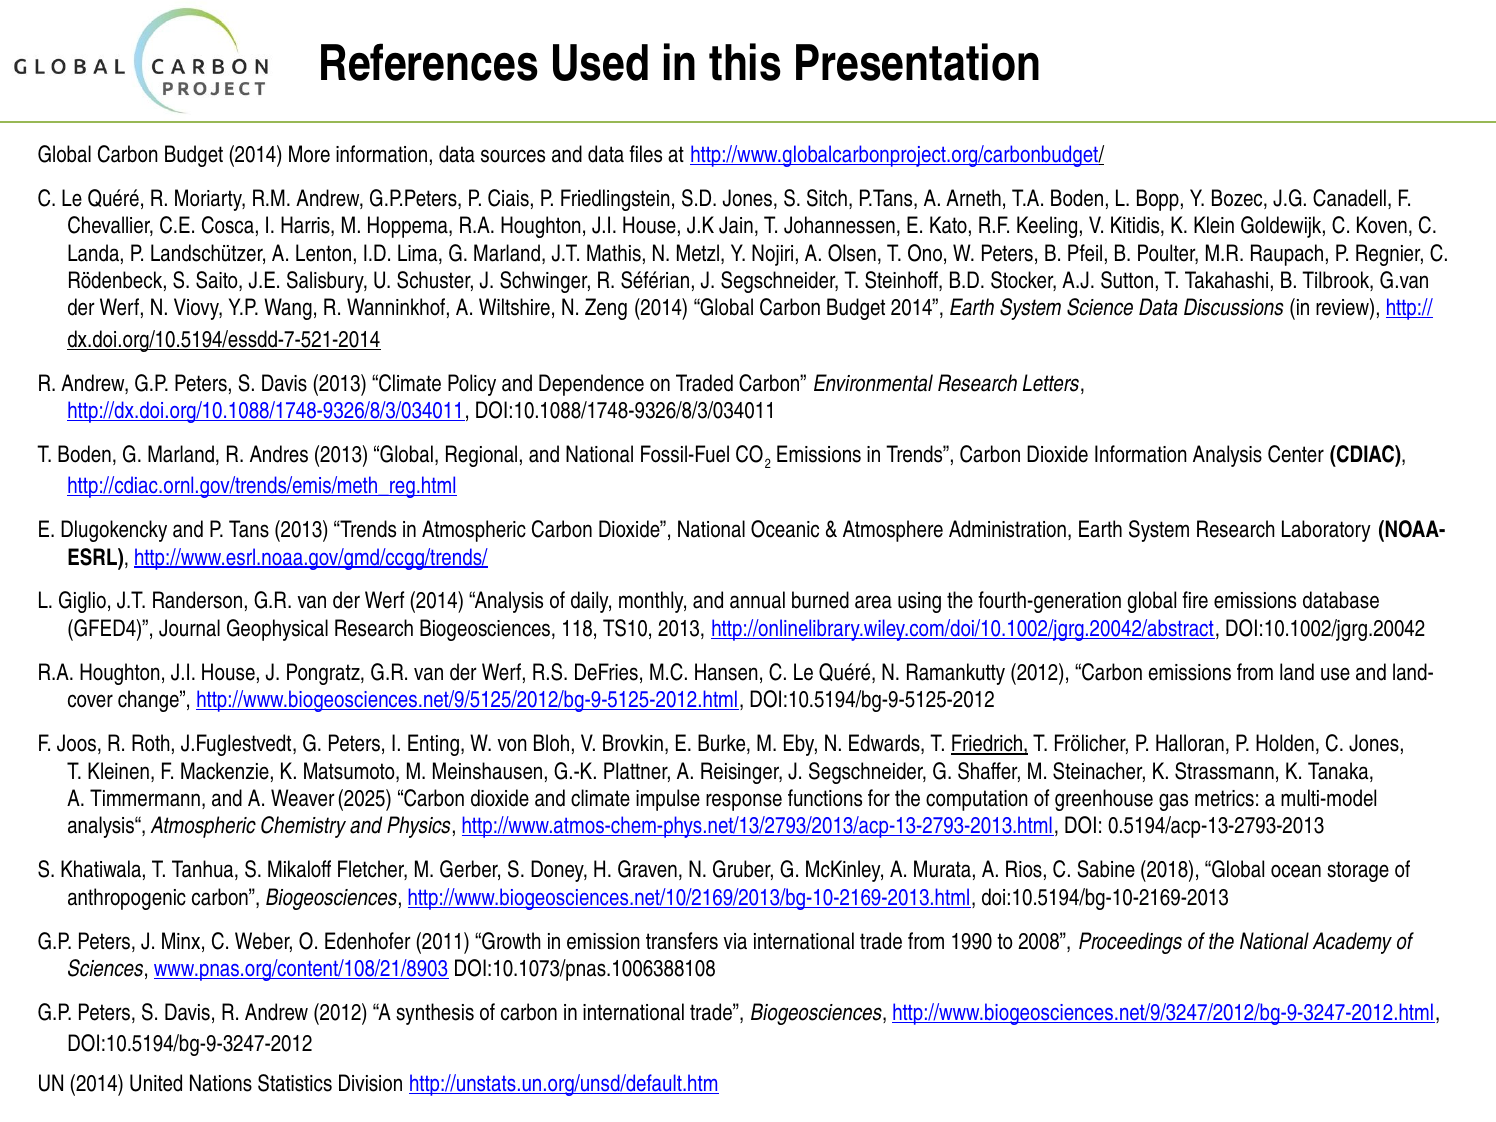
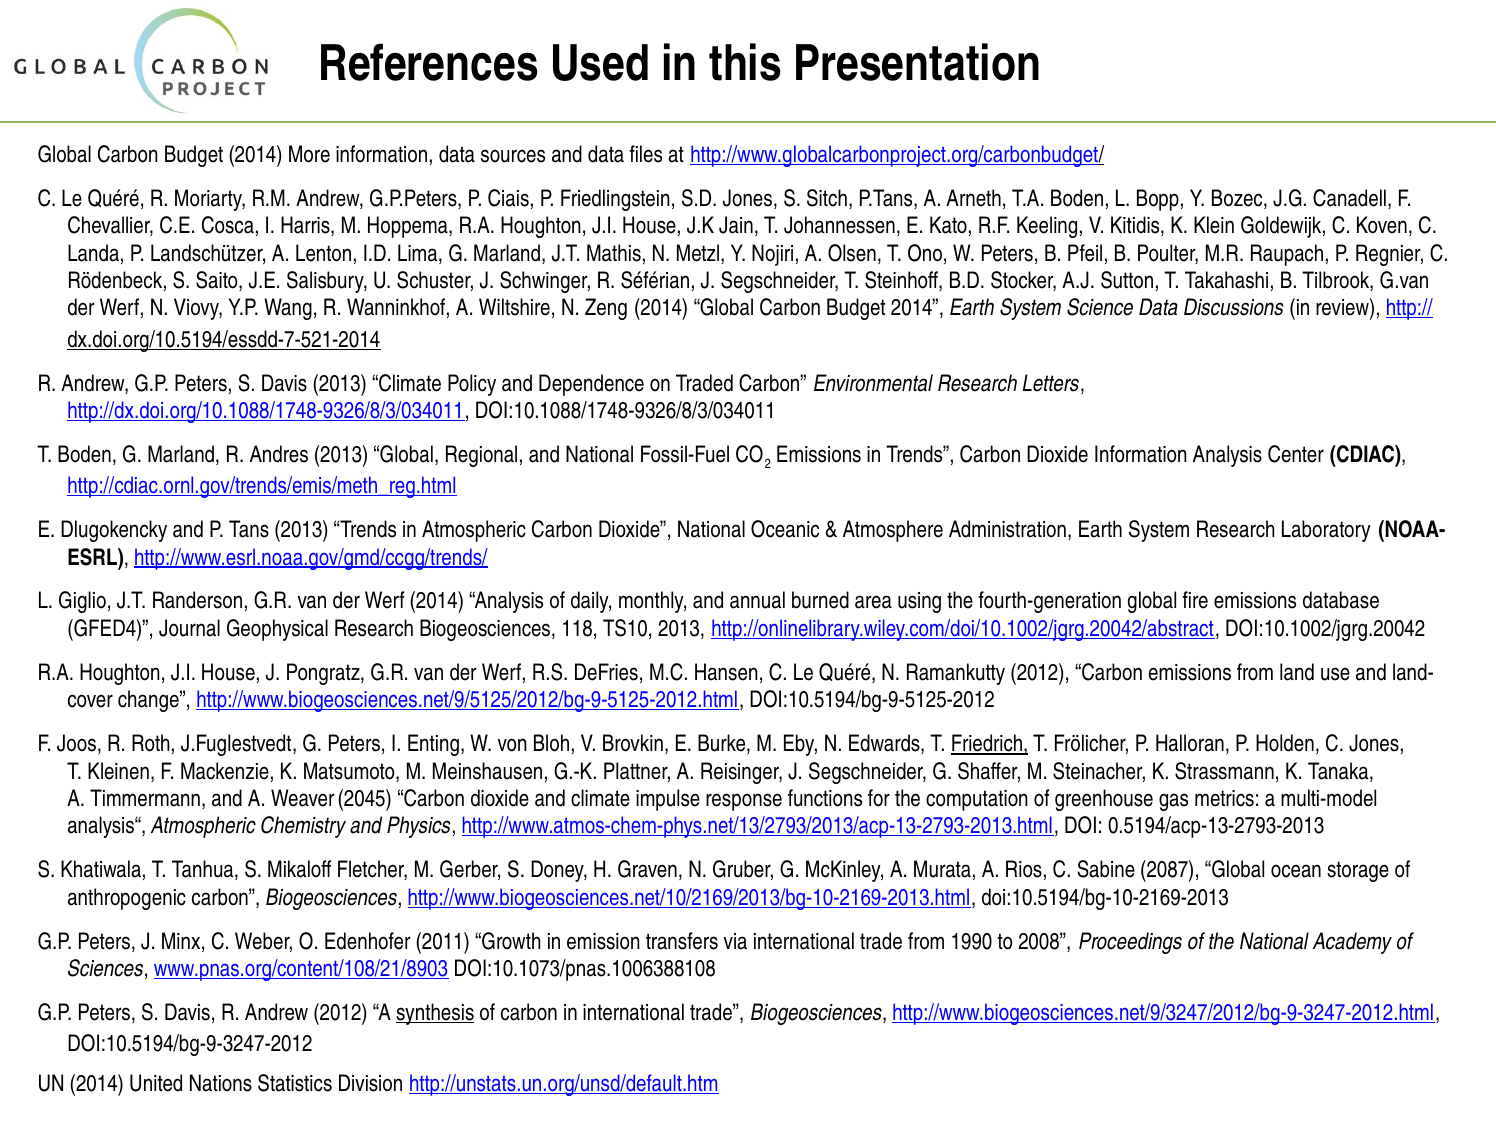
2025: 2025 -> 2045 (365, 799)
2018: 2018 -> 2087 (1170, 870)
synthesis underline: none -> present (435, 1013)
